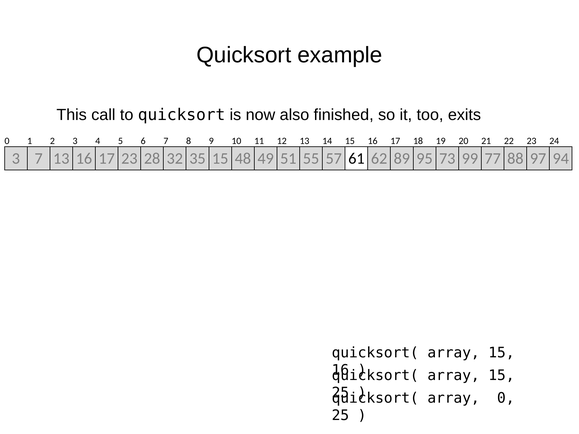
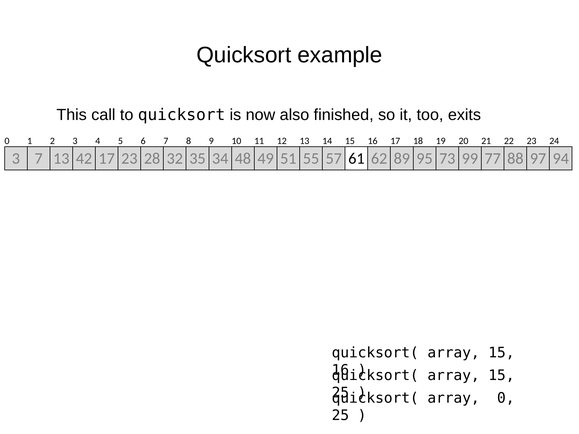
13 16: 16 -> 42 (84, 159)
35 15: 15 -> 34 (220, 159)
